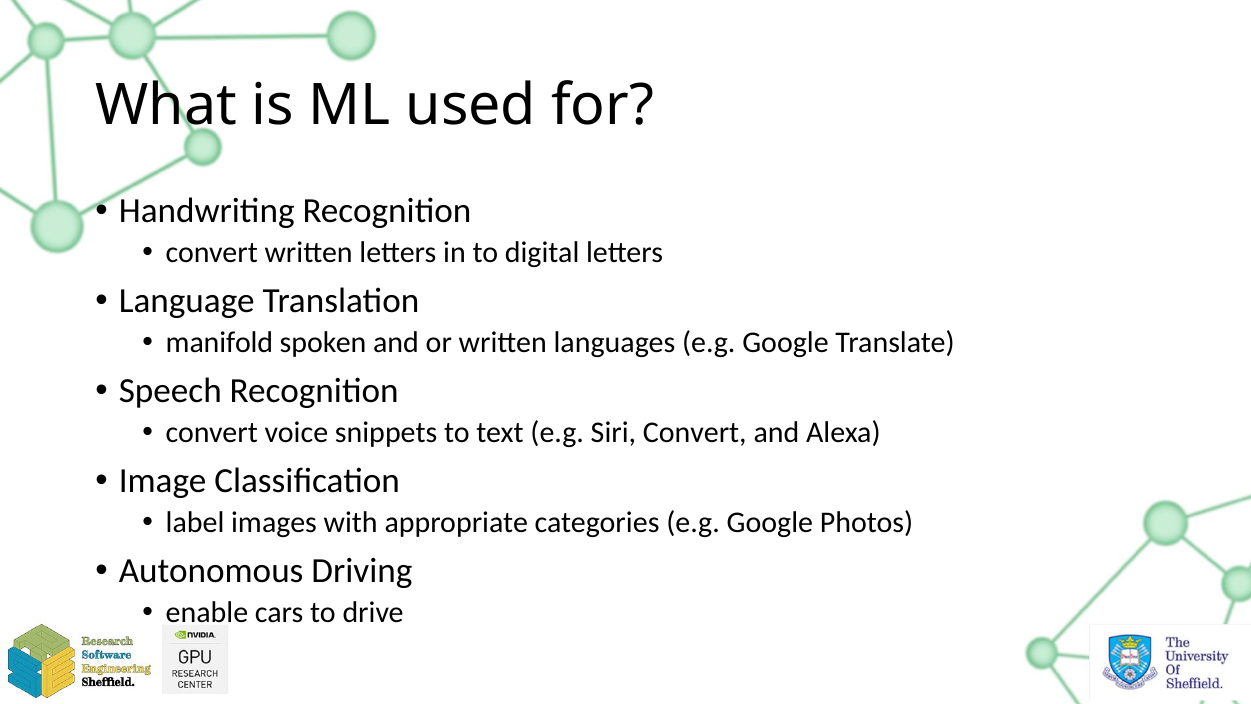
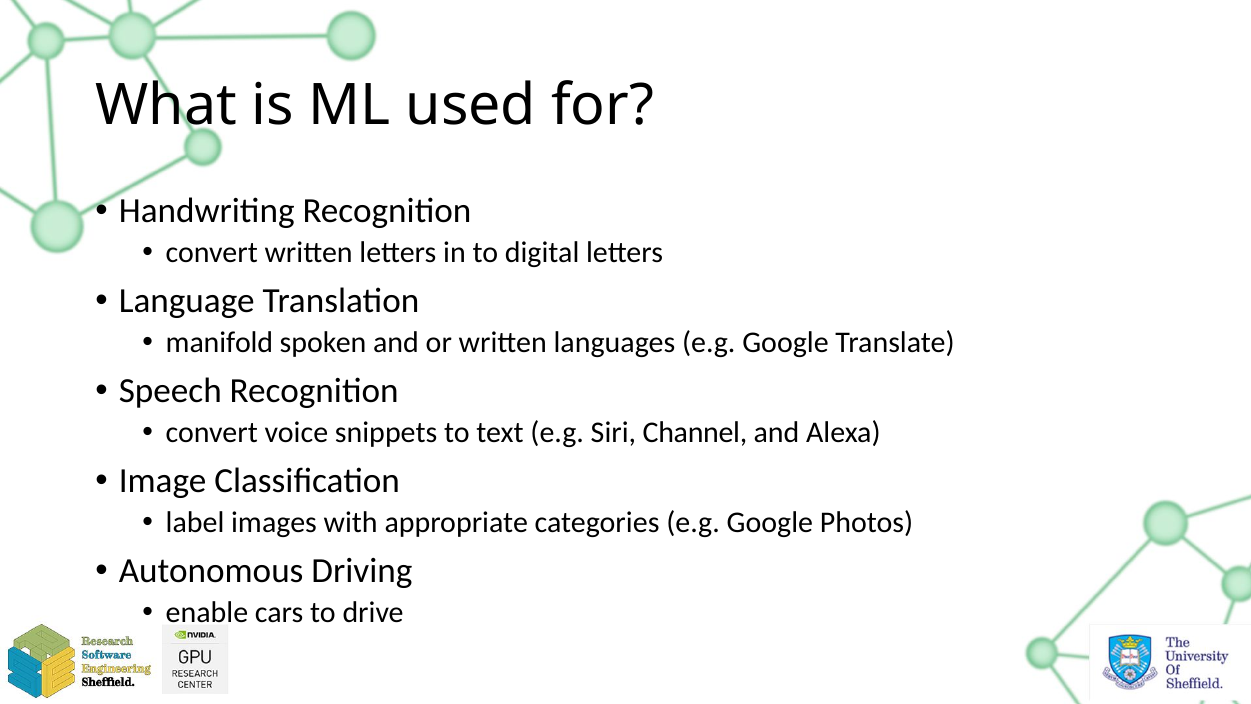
Siri Convert: Convert -> Channel (695, 432)
